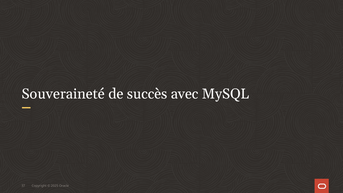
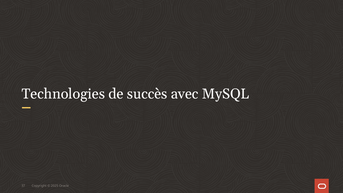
Souveraineté: Souveraineté -> Technologies (63, 94)
